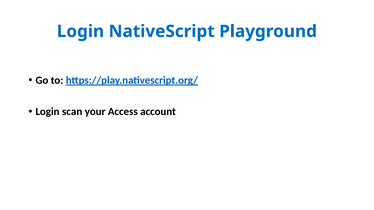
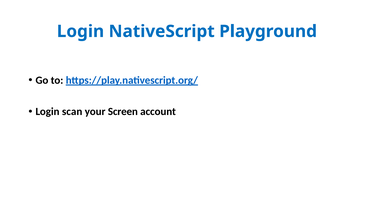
Access: Access -> Screen (123, 112)
